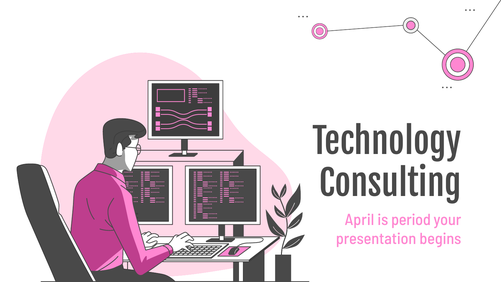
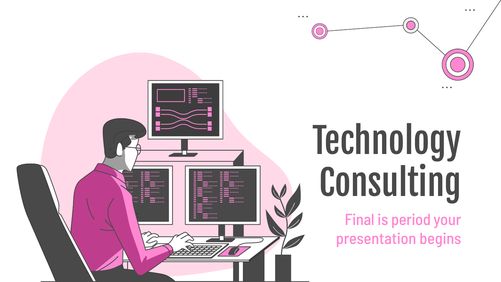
April: April -> Final (360, 220)
